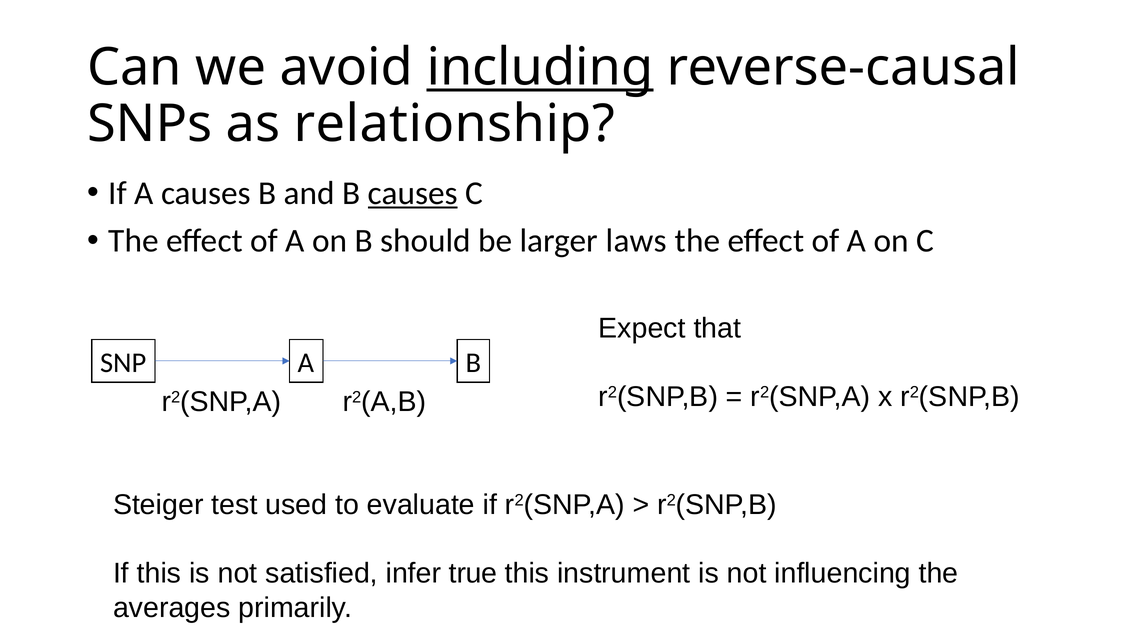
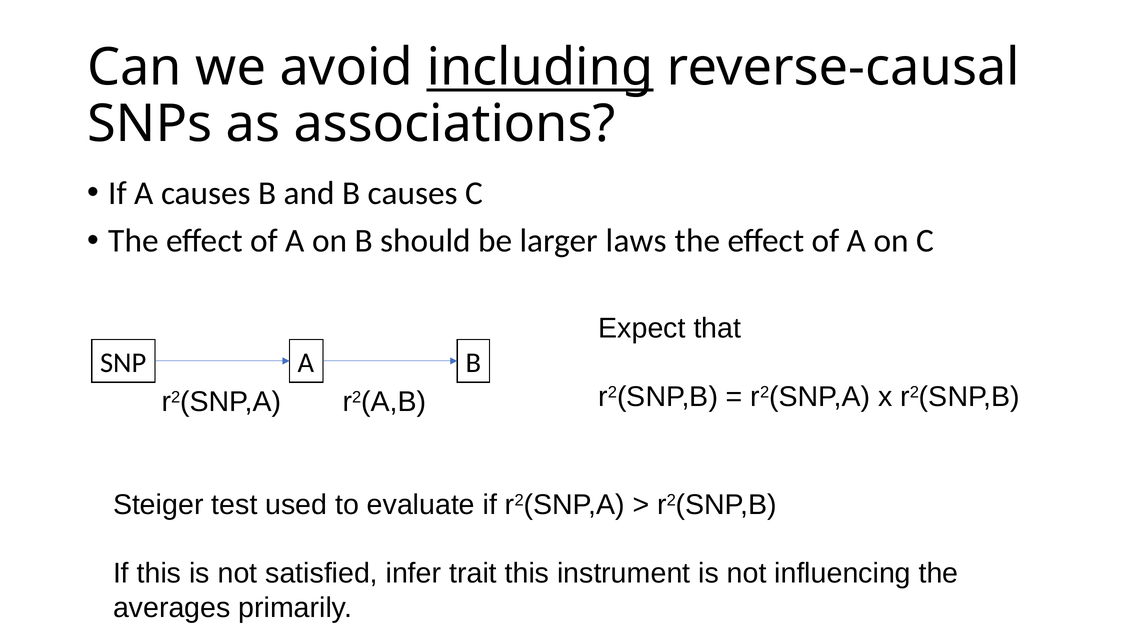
relationship: relationship -> associations (455, 124)
causes underline: present -> none (413, 193)
true: true -> trait (473, 574)
